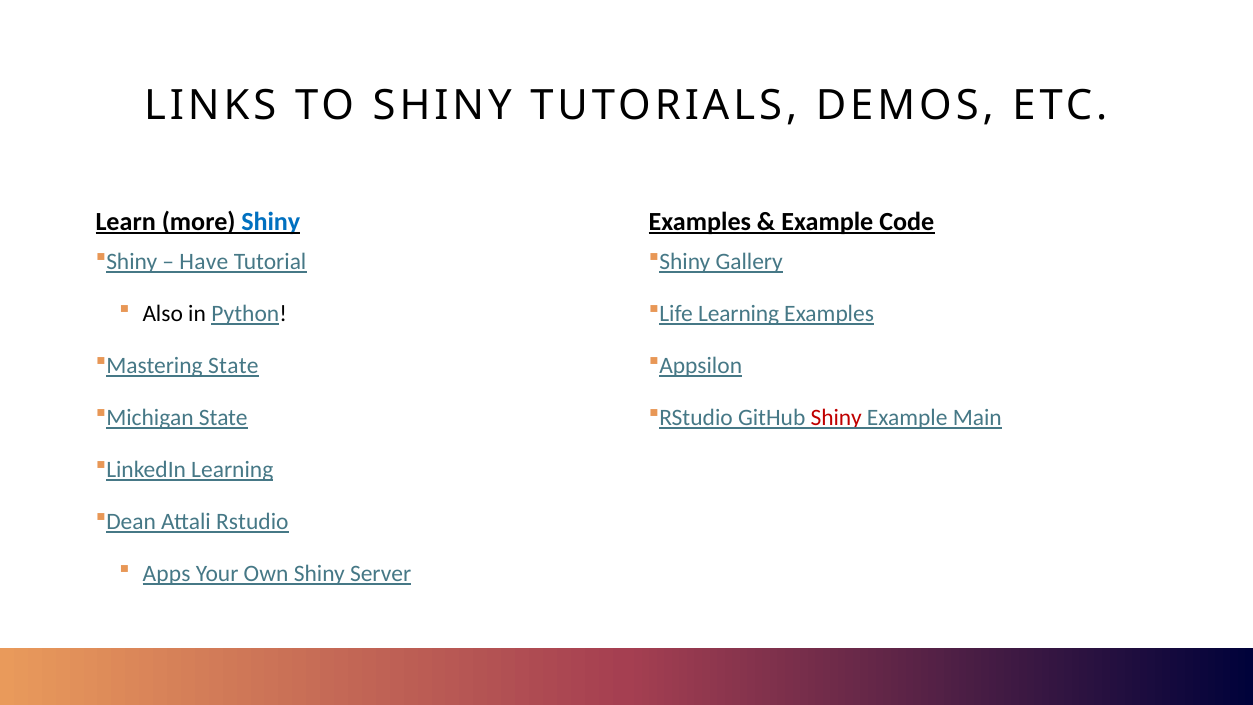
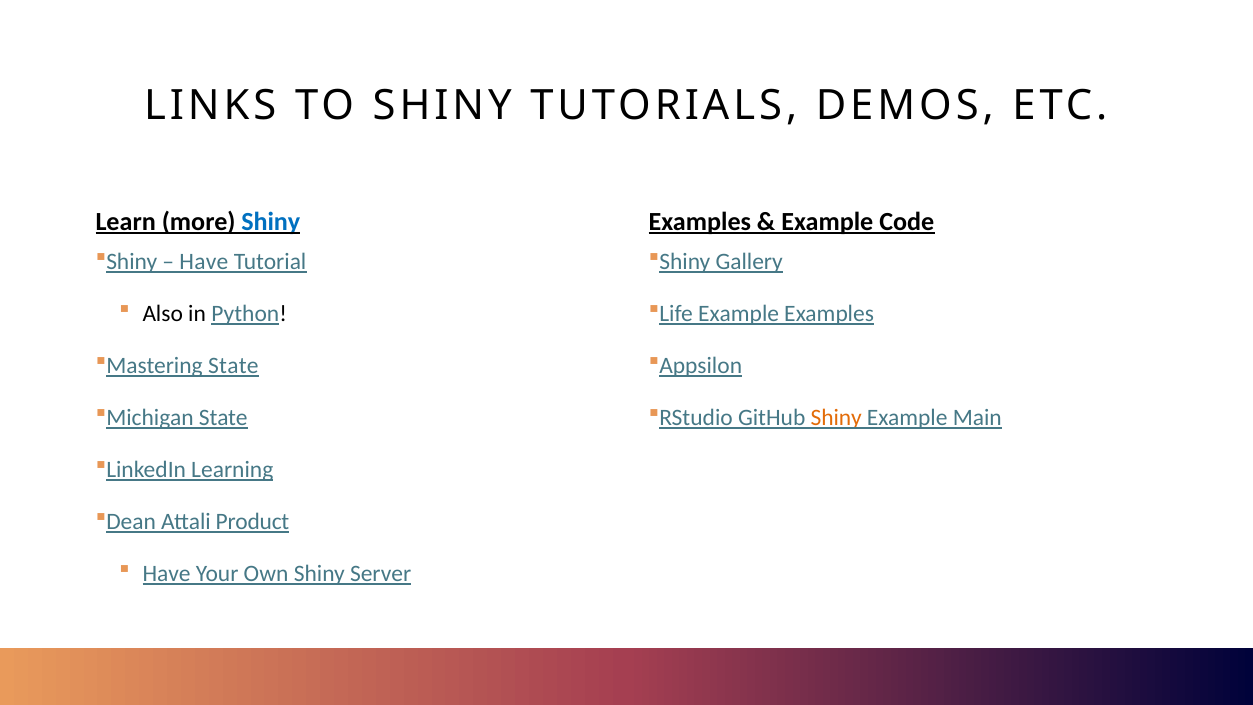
Learning: Learning -> Example (739, 314)
Shiny colour: red -> orange (836, 418)
Rstudio: Rstudio -> Product (252, 521)
Apps: Apps -> Have (167, 573)
